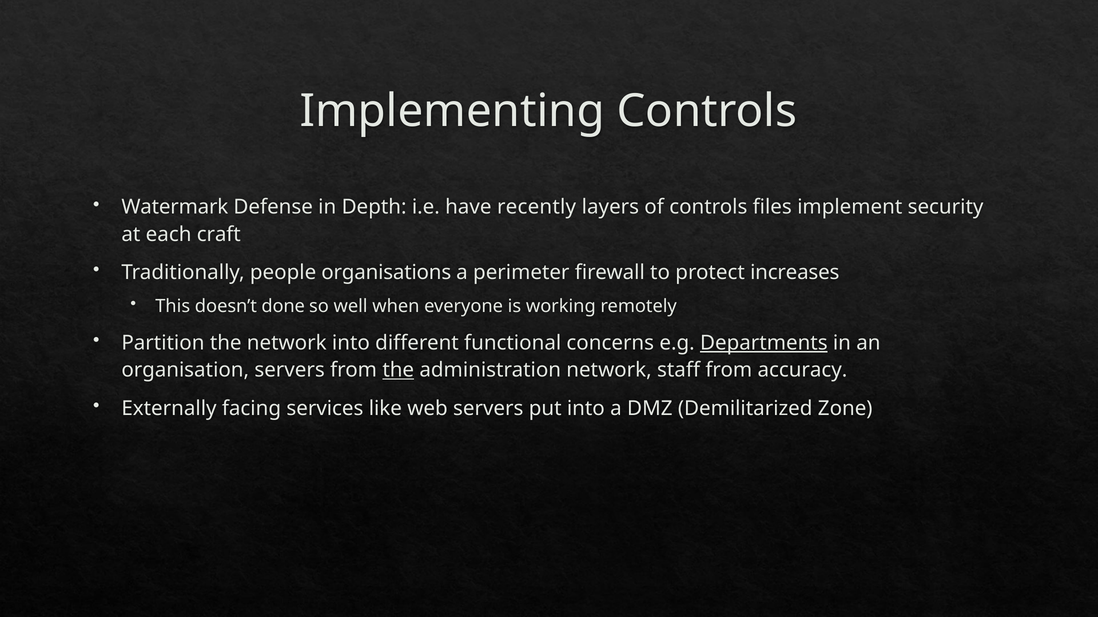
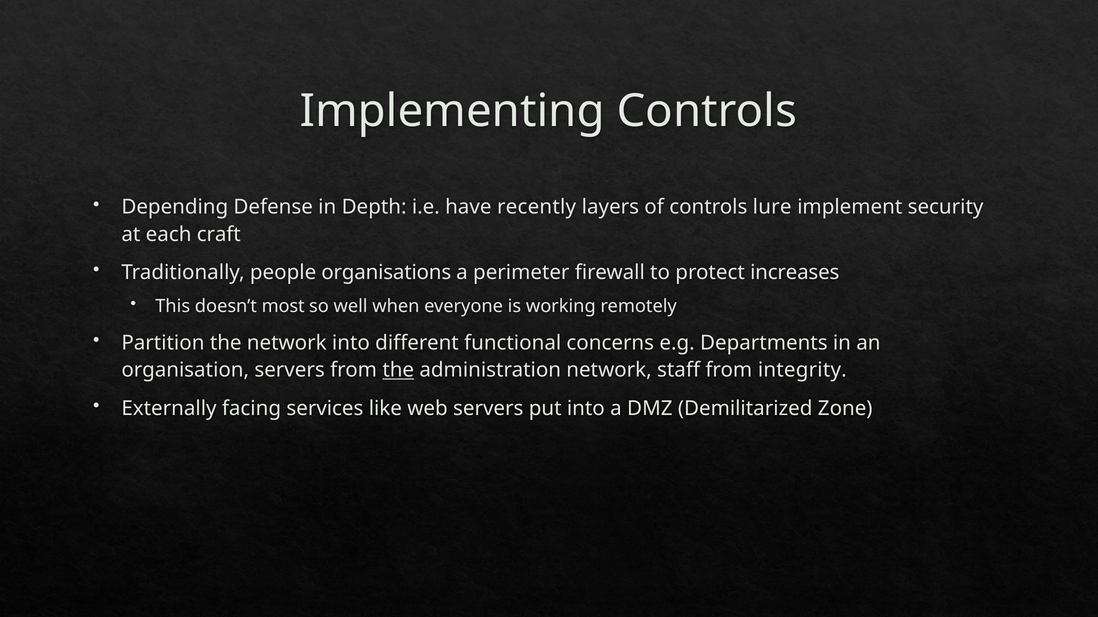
Watermark: Watermark -> Depending (175, 207)
files: files -> lure (772, 207)
done: done -> most (283, 306)
Departments underline: present -> none (764, 343)
accuracy: accuracy -> integrity (802, 370)
